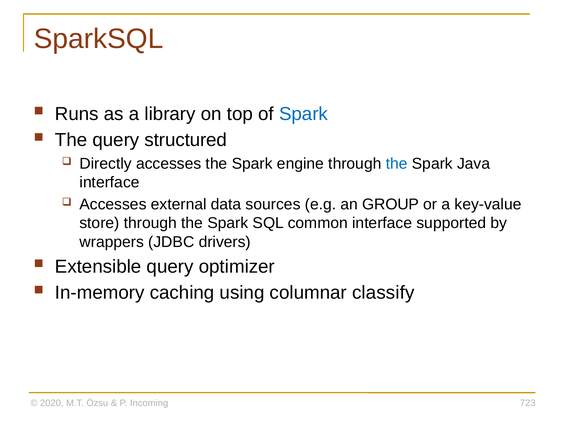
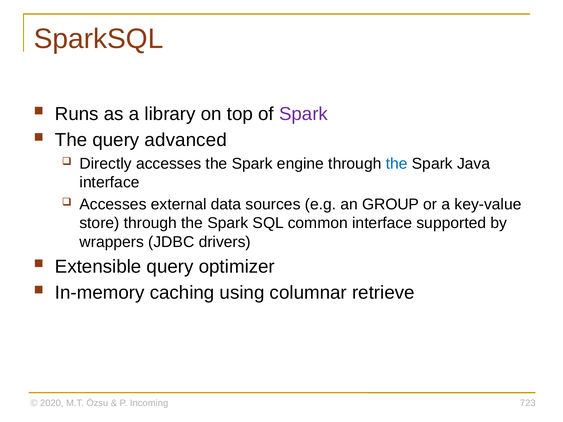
Spark colour: blue -> purple (304, 114)
structured: structured -> advanced (186, 140)
classify: classify -> retrieve (383, 293)
